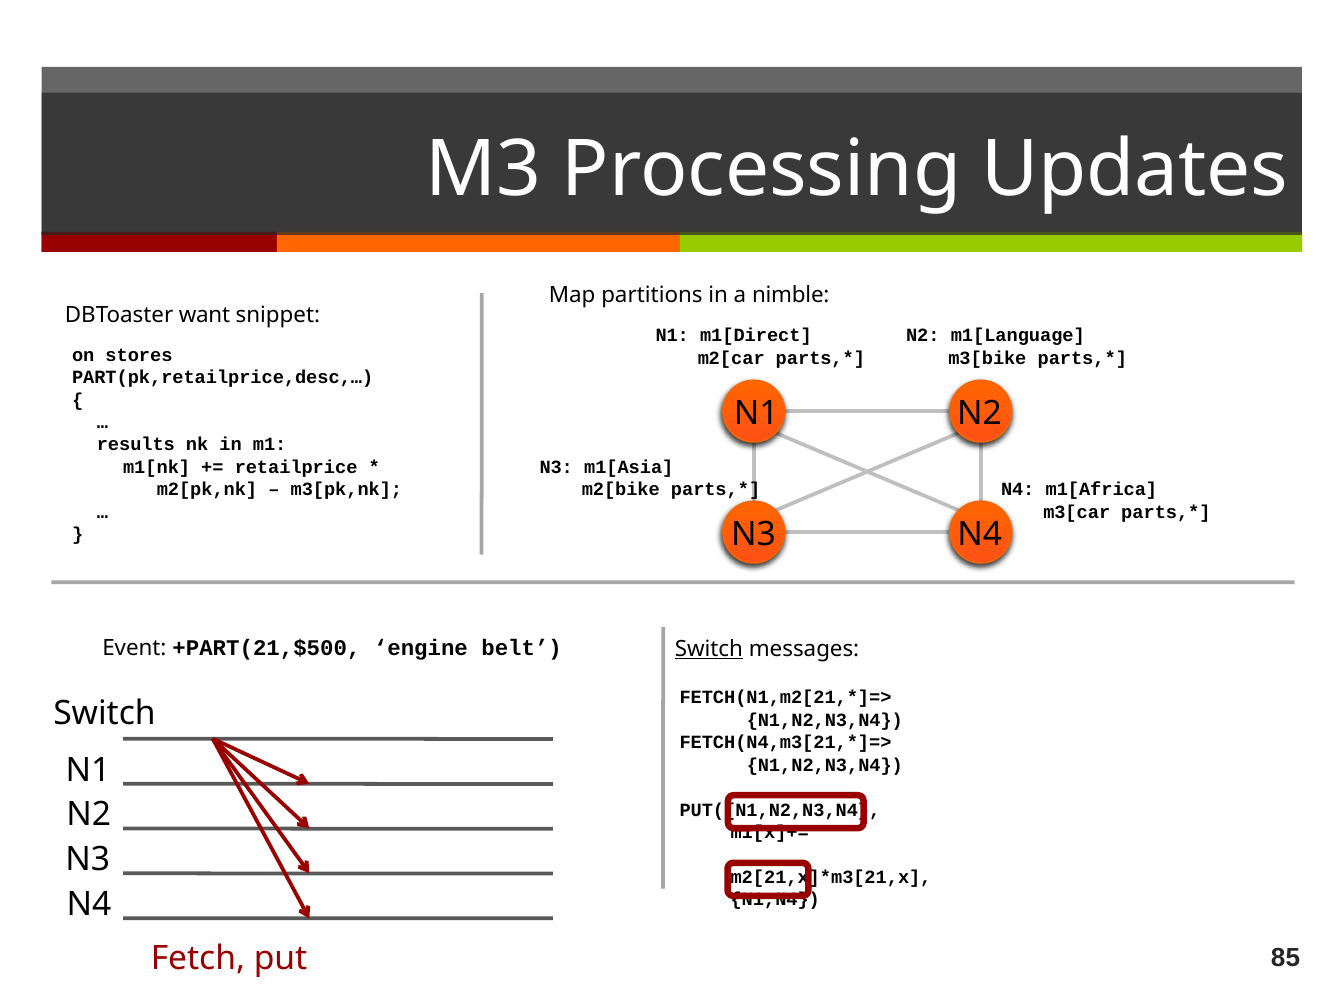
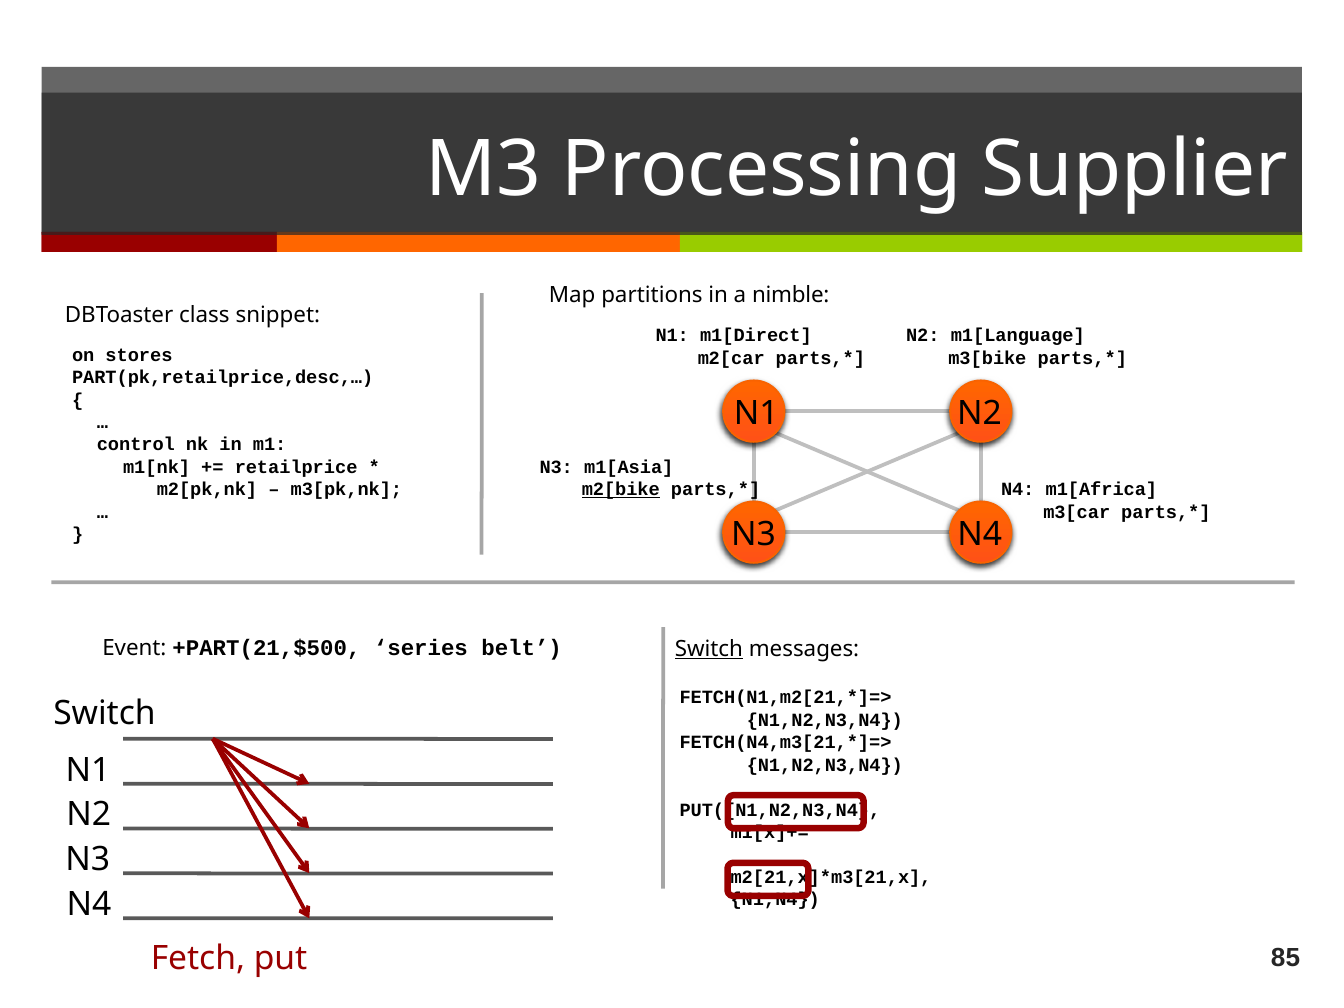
Updates: Updates -> Supplier (1135, 169)
want: want -> class (204, 315)
results: results -> control (136, 445)
m2[bike underline: none -> present (621, 490)
engine: engine -> series (421, 649)
